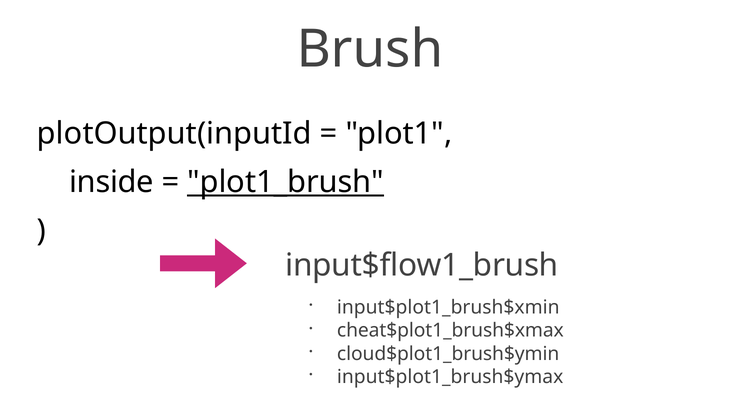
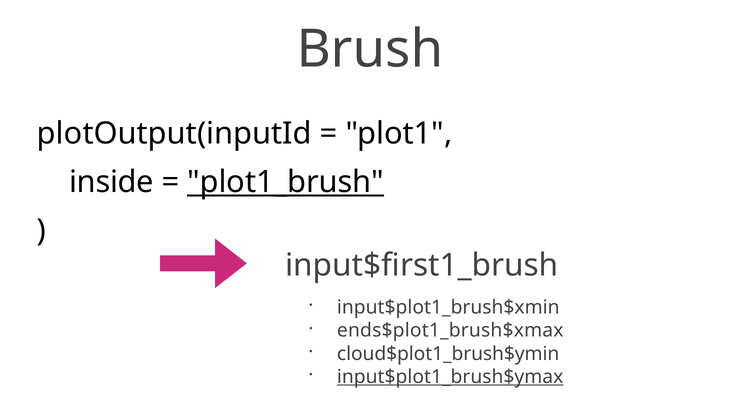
input$flow1_brush: input$flow1_brush -> input$first1_brush (422, 266)
cheat$plot1_brush$xmax: cheat$plot1_brush$xmax -> ends$plot1_brush$xmax (450, 331)
input$plot1_brush$ymax underline: none -> present (450, 377)
